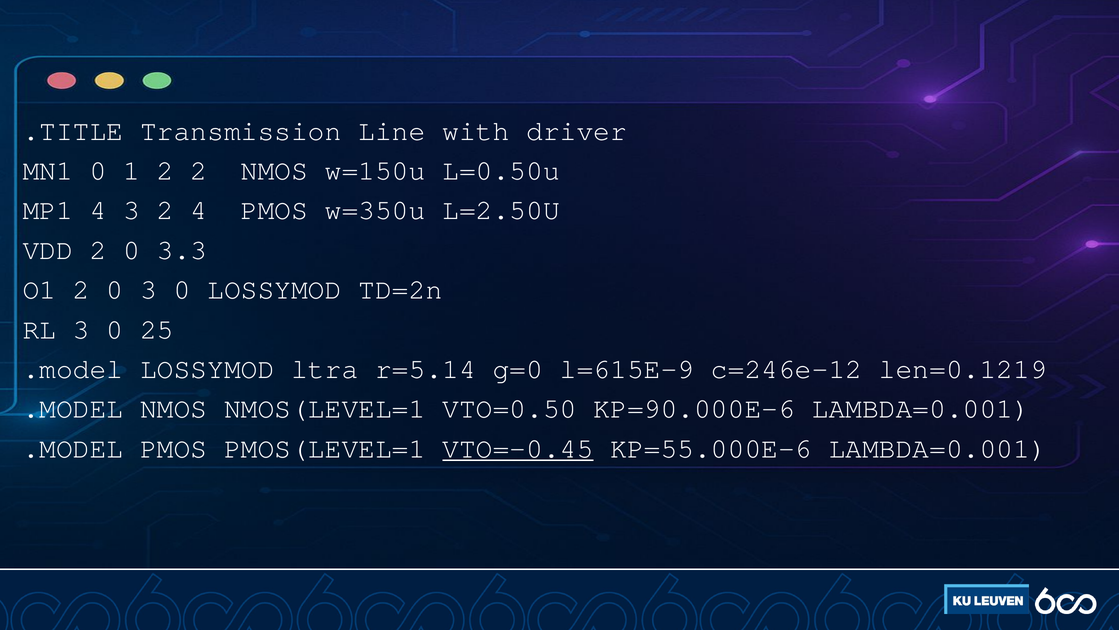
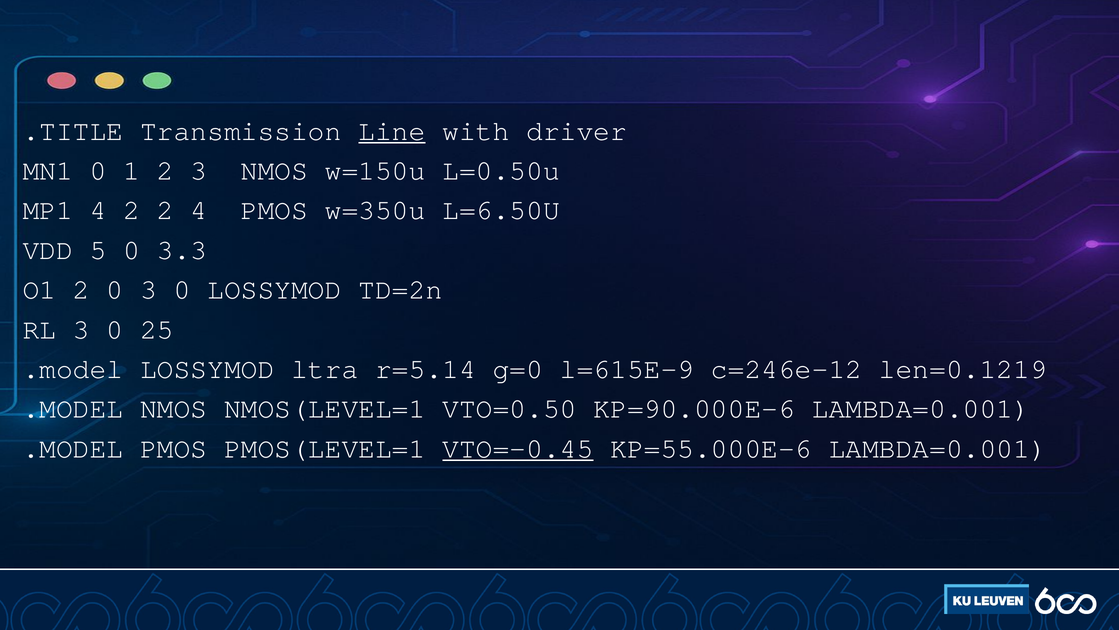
Line underline: none -> present (392, 131)
2 2: 2 -> 3 (199, 170)
4 3: 3 -> 2 (132, 210)
L=2.50U: L=2.50U -> L=6.50U (501, 210)
VDD 2: 2 -> 5 (98, 250)
